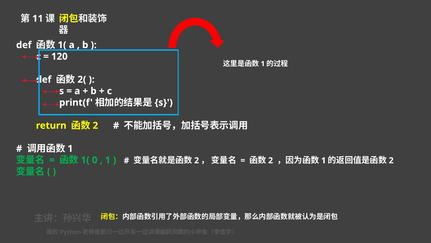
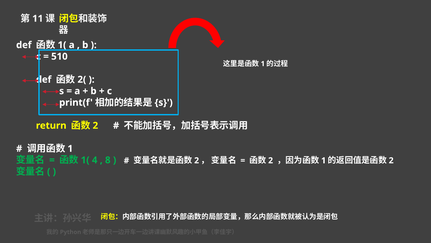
120: 120 -> 510 (59, 56)
0: 0 -> 4 (95, 160)
1: 1 -> 8 (108, 160)
